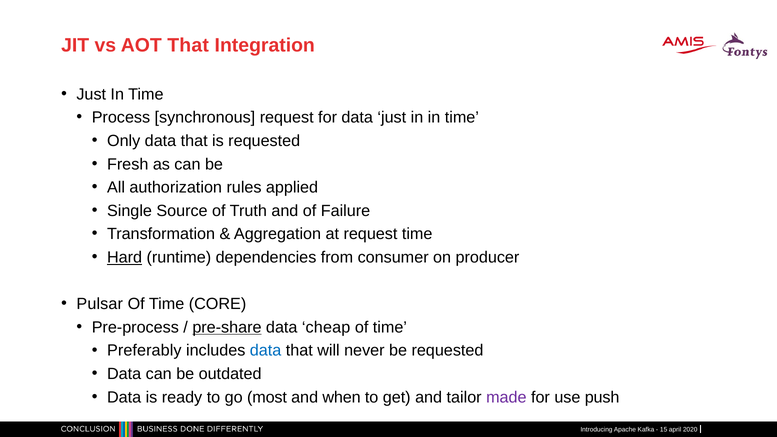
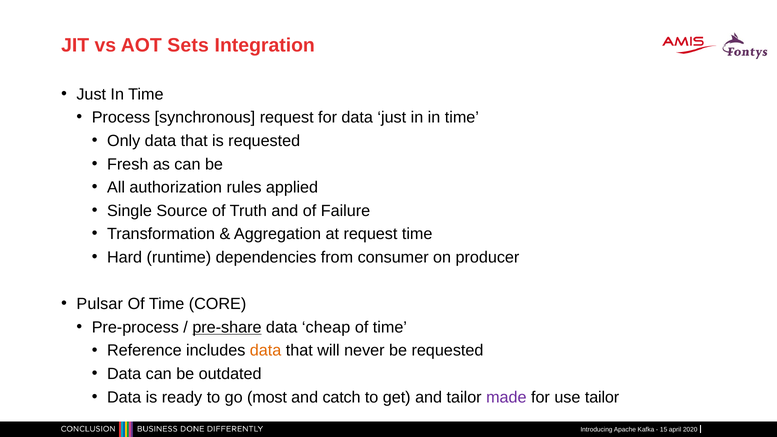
AOT That: That -> Sets (188, 45)
Hard underline: present -> none (125, 257)
Preferably: Preferably -> Reference (144, 351)
data colour: blue -> orange (266, 351)
when: when -> catch (342, 397)
use push: push -> tailor (602, 397)
